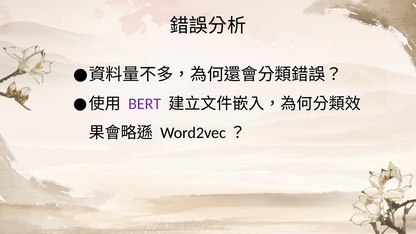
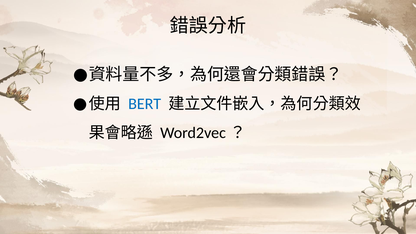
BERT colour: purple -> blue (145, 104)
